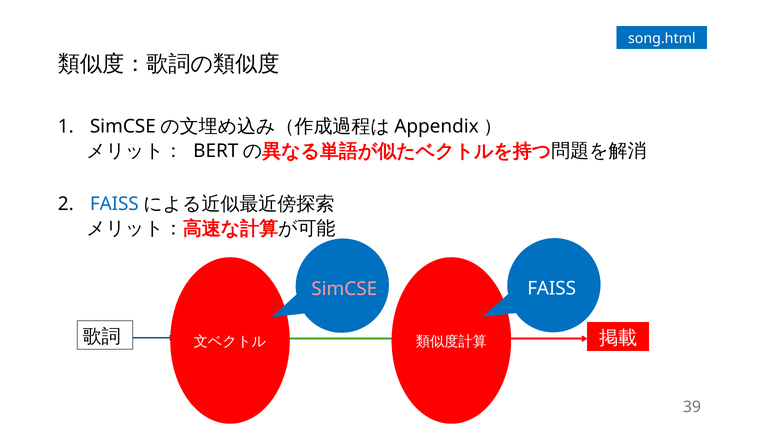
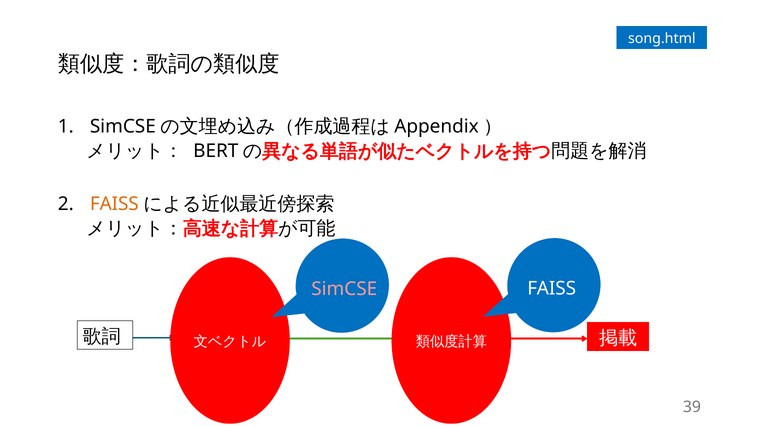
FAISS colour: blue -> orange (114, 204)
